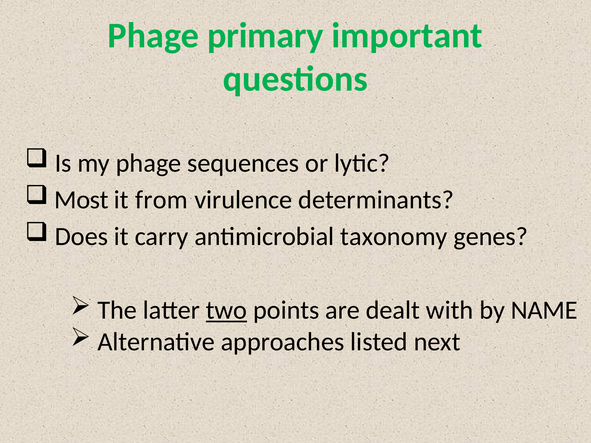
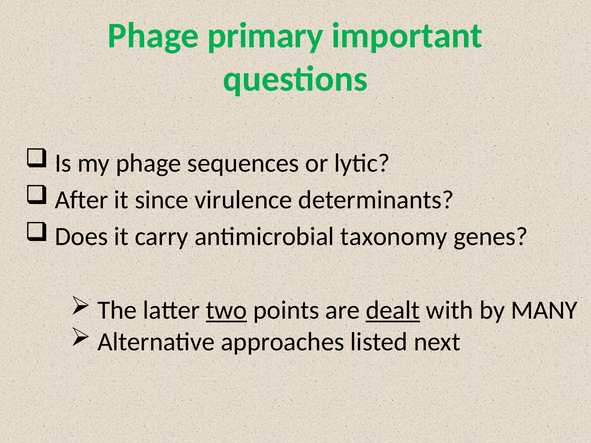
Most: Most -> After (81, 200)
from: from -> since (162, 200)
dealt underline: none -> present (393, 310)
NAME: NAME -> MANY (544, 310)
